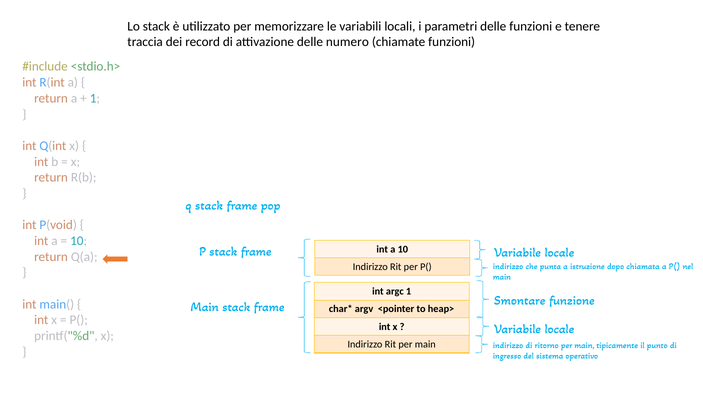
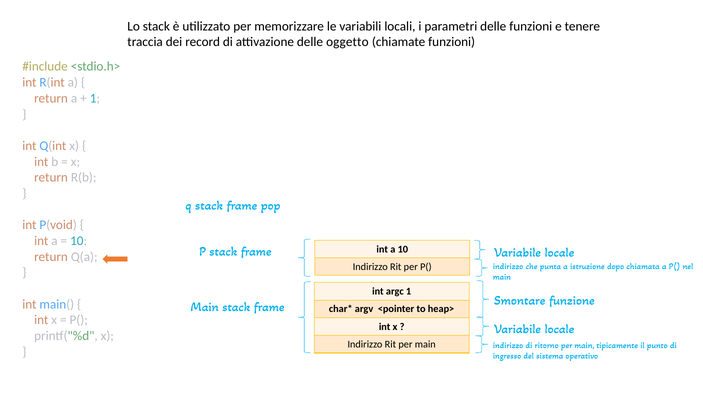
numero: numero -> oggetto (347, 42)
